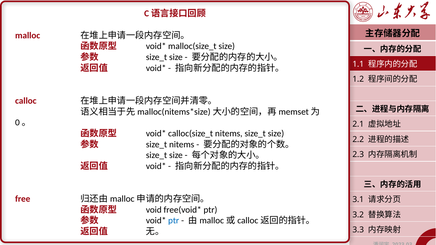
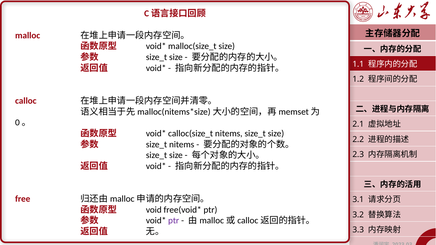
ptr colour: blue -> purple (174, 221)
